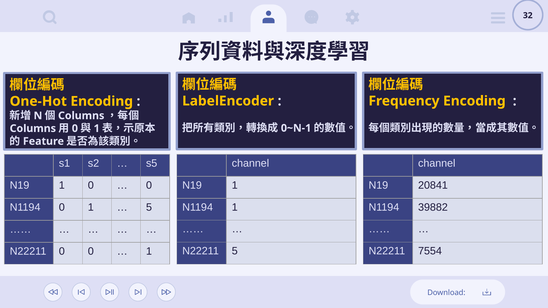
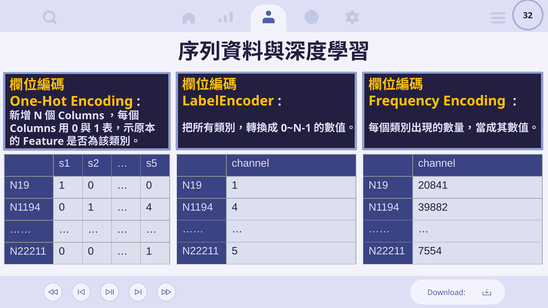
N1194 1: 1 -> 4 (235, 207)
5: 5 -> 4 (149, 207)
